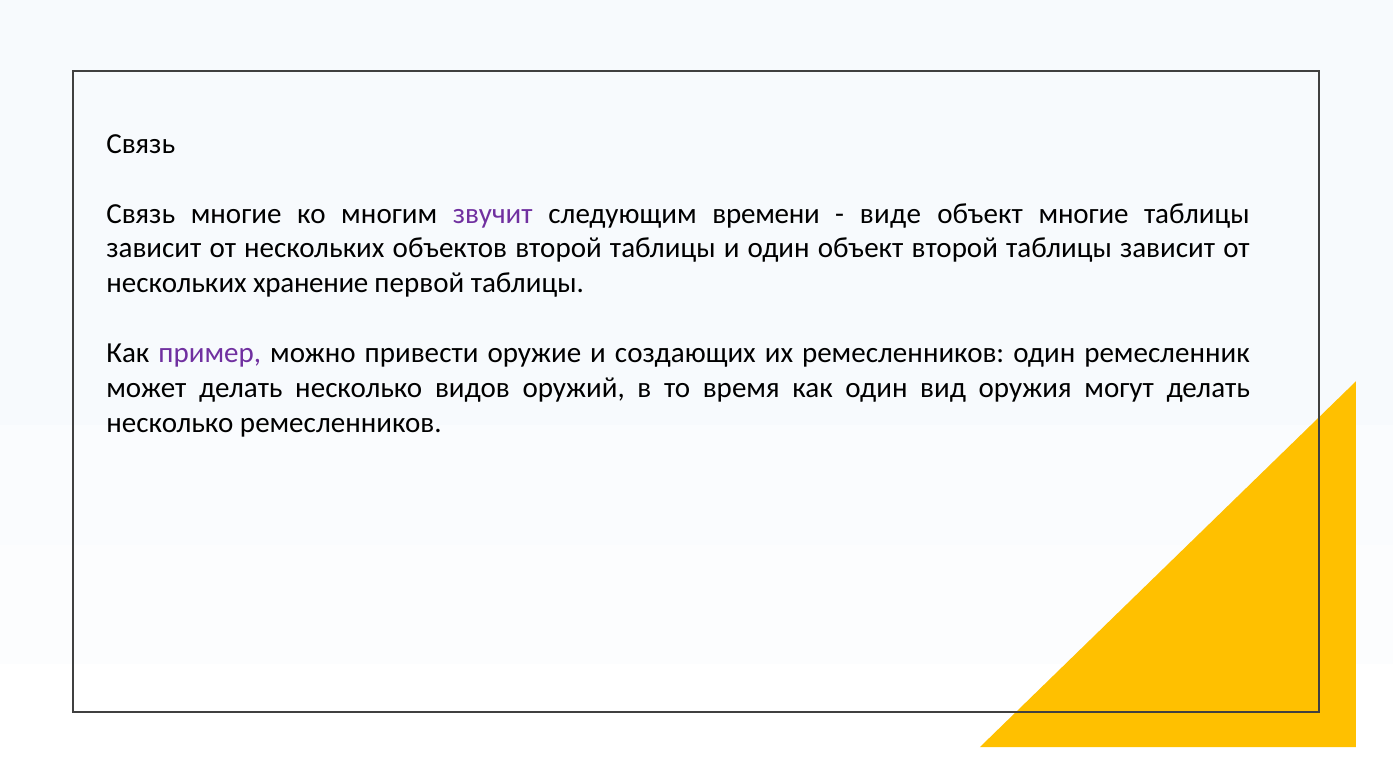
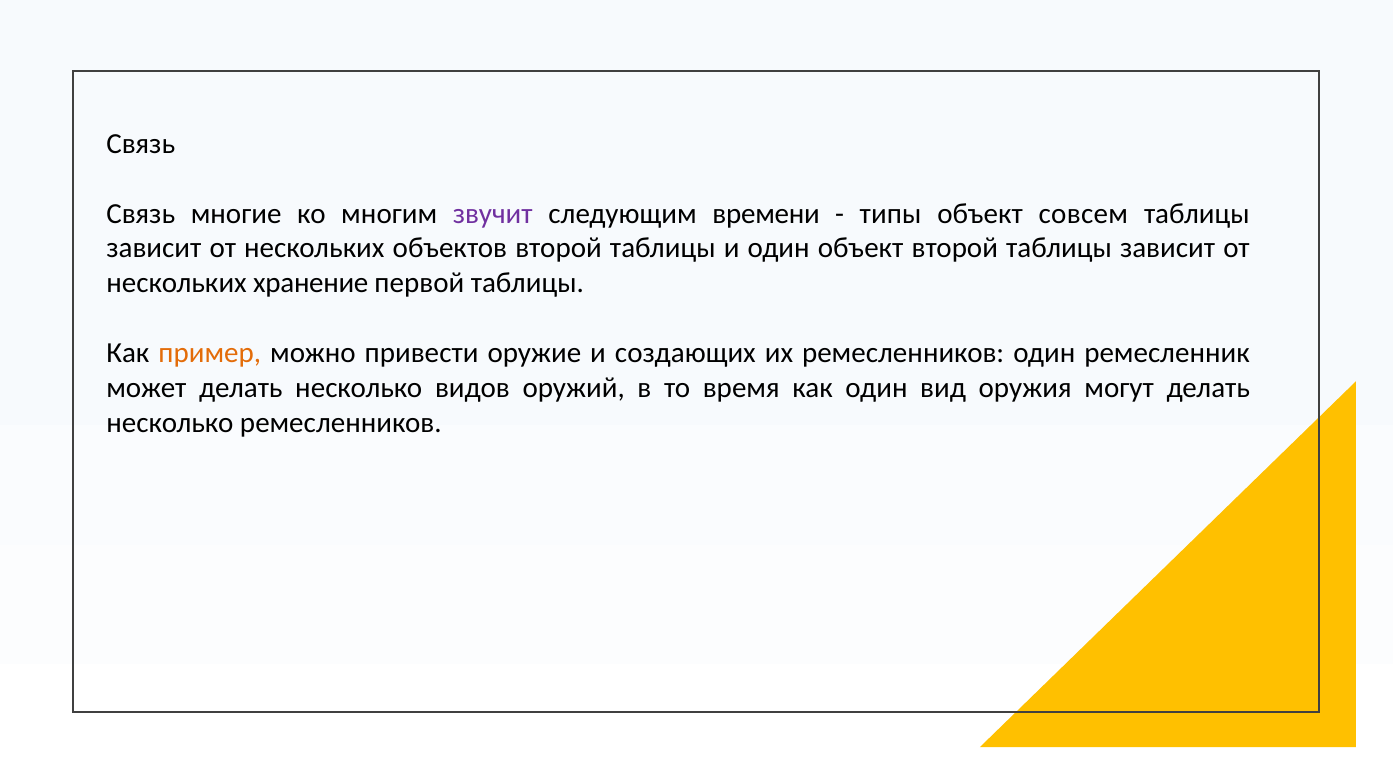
виде: виде -> типы (891, 213)
объект многие: многие -> совсем (1083, 213)
пример colour: purple -> orange (210, 353)
